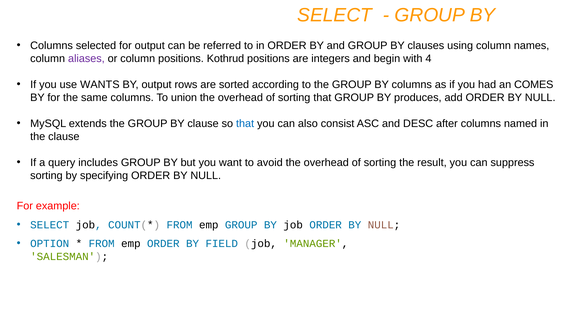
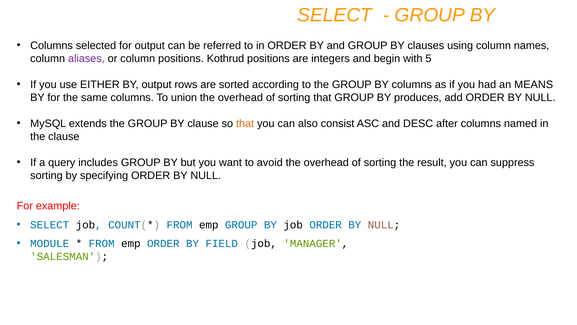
4: 4 -> 5 (428, 58)
WANTS: WANTS -> EITHER (100, 84)
COMES: COMES -> MEANS (534, 84)
that colour: blue -> orange (245, 123)
OPTION: OPTION -> MODULE (50, 243)
